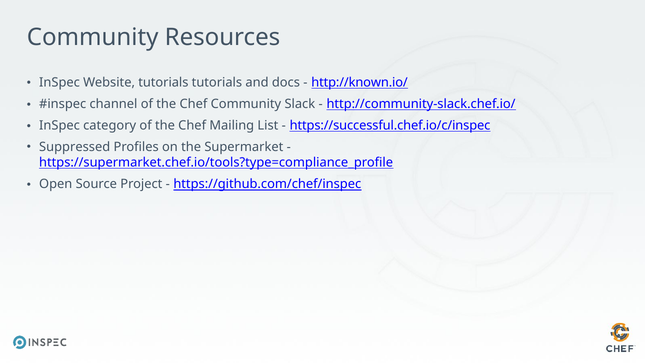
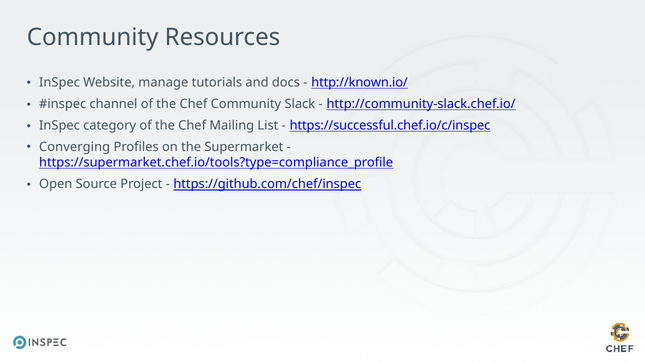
Website tutorials: tutorials -> manage (163, 82)
Suppressed: Suppressed -> Converging (75, 147)
